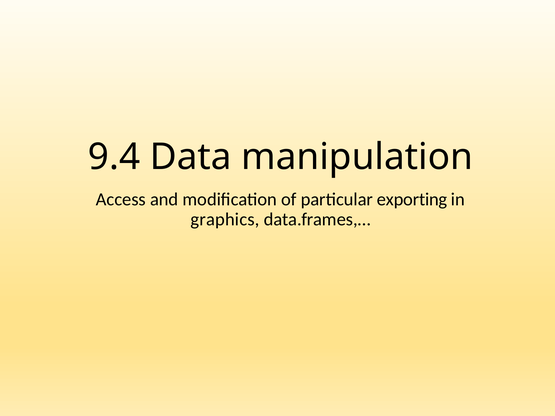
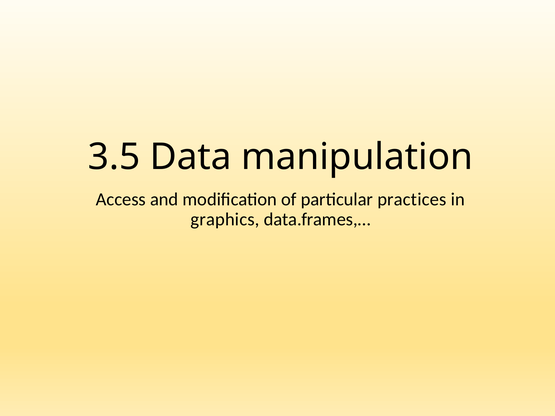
9.4: 9.4 -> 3.5 (114, 157)
exporting: exporting -> practices (412, 200)
